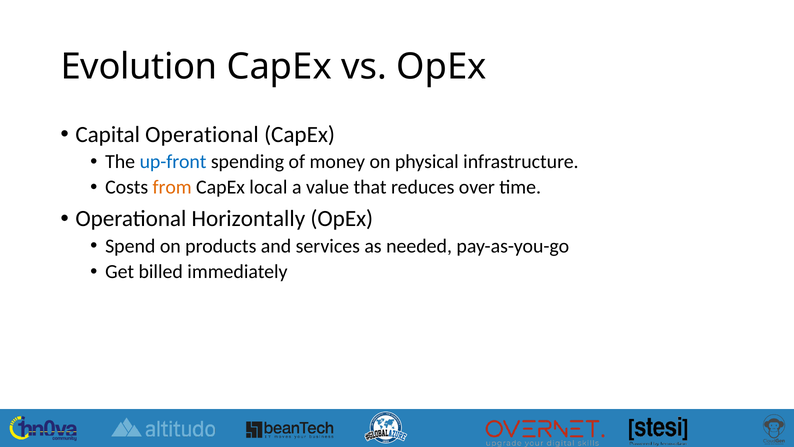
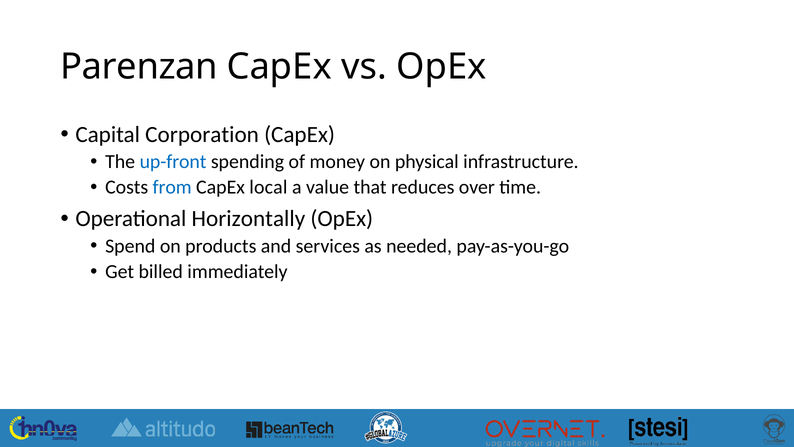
Evolution: Evolution -> Parenzan (139, 67)
Capital Operational: Operational -> Corporation (202, 134)
from colour: orange -> blue (172, 187)
